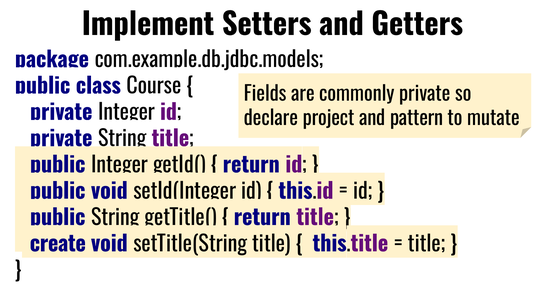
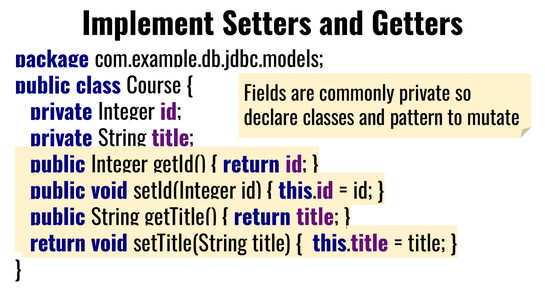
project: project -> classes (329, 119)
create: create -> return (58, 245)
